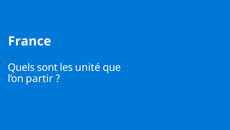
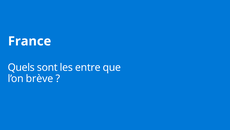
unité: unité -> entre (88, 67)
partir: partir -> brève (40, 78)
